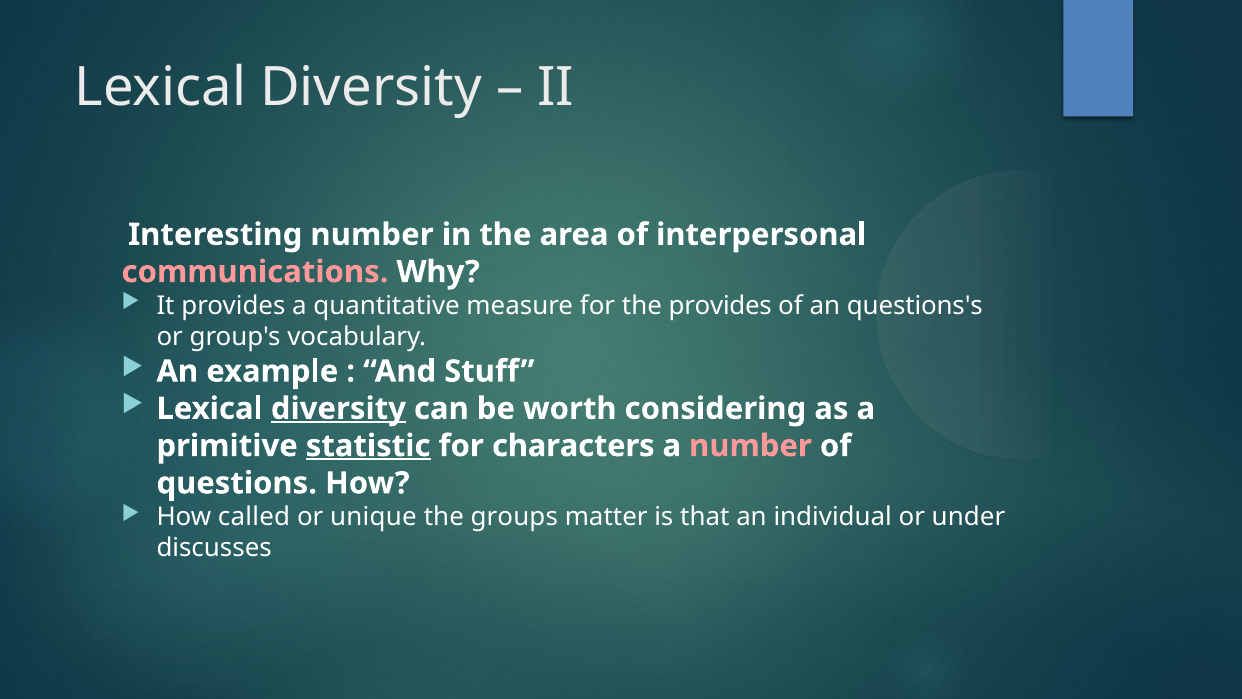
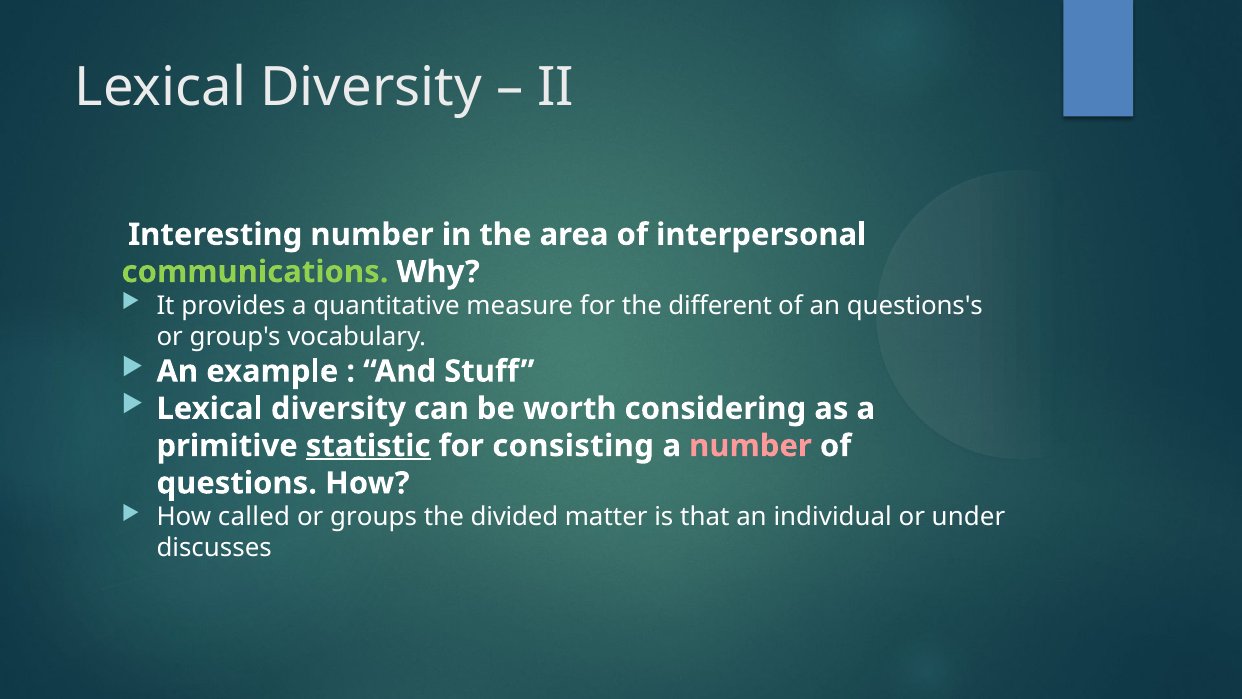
communications colour: pink -> light green (255, 272)
the provides: provides -> different (720, 306)
diversity underline: present -> none (338, 408)
characters: characters -> consisting (573, 446)
unique: unique -> groups (374, 517)
groups: groups -> divided (514, 517)
